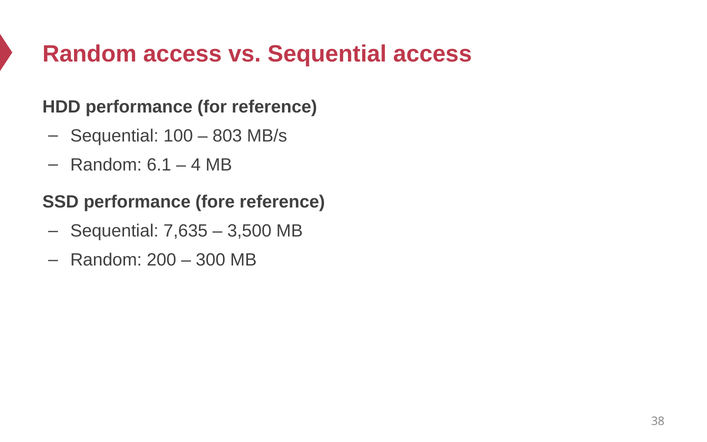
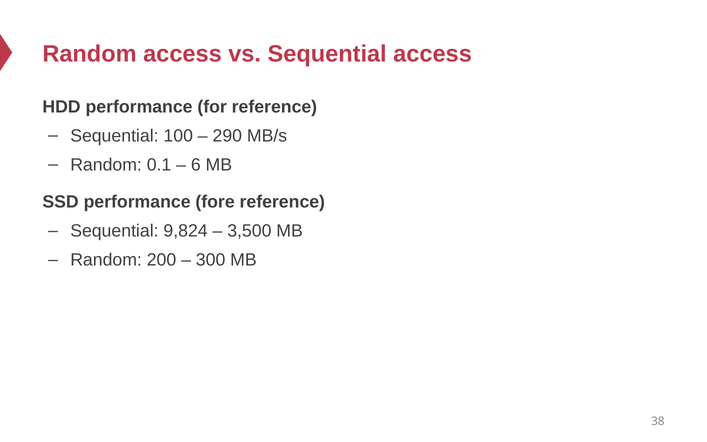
803: 803 -> 290 (227, 136)
6.1: 6.1 -> 0.1 (159, 165)
4: 4 -> 6 (196, 165)
7,635: 7,635 -> 9,824 (186, 231)
